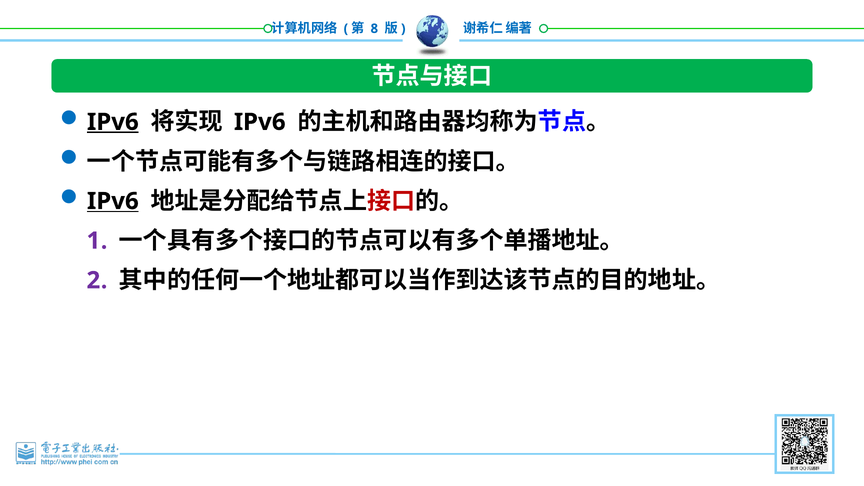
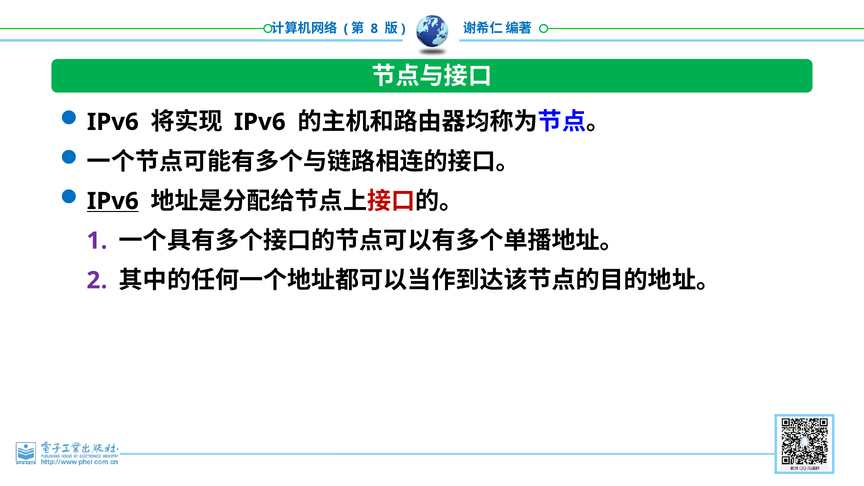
IPv6 underline: present -> none (113, 122)
